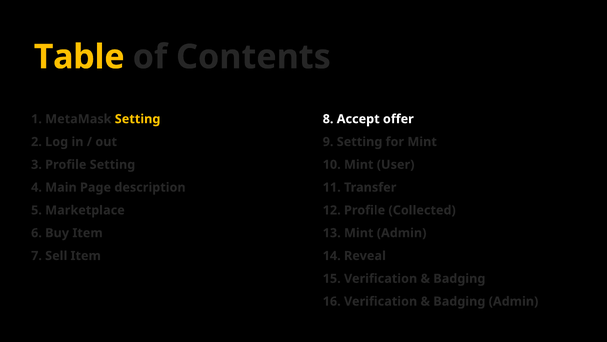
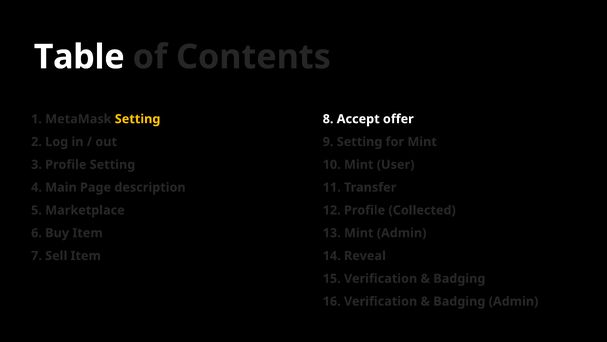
Table colour: yellow -> white (79, 57)
